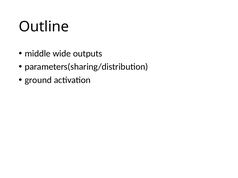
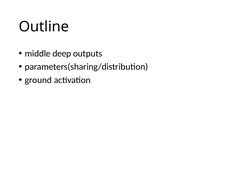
wide: wide -> deep (62, 54)
